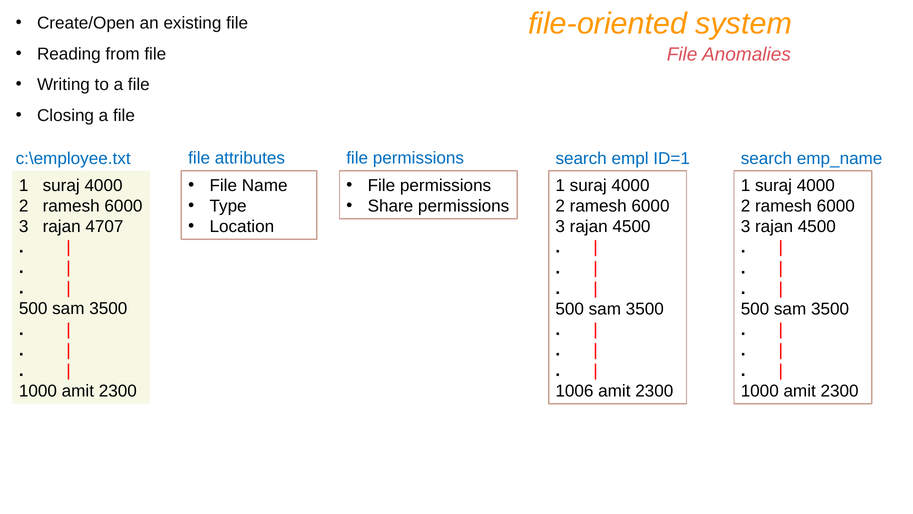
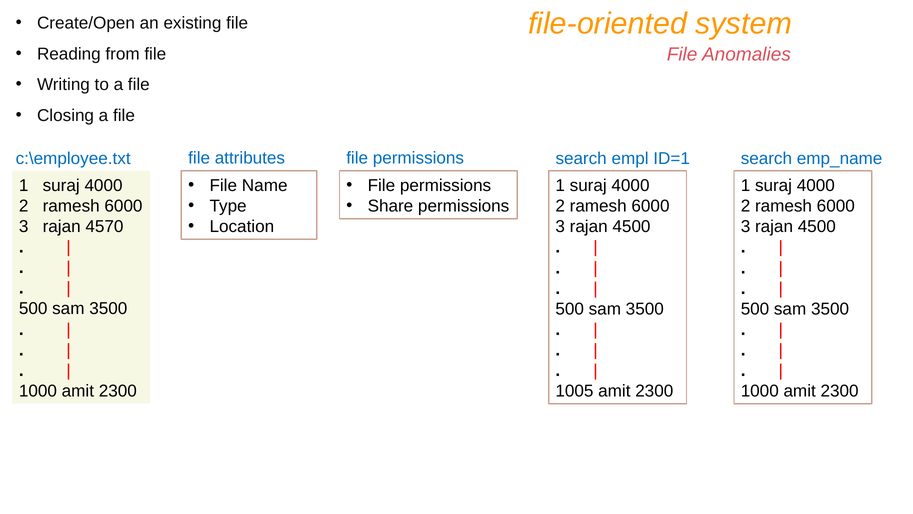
4707: 4707 -> 4570 (104, 226)
1006: 1006 -> 1005 (574, 391)
